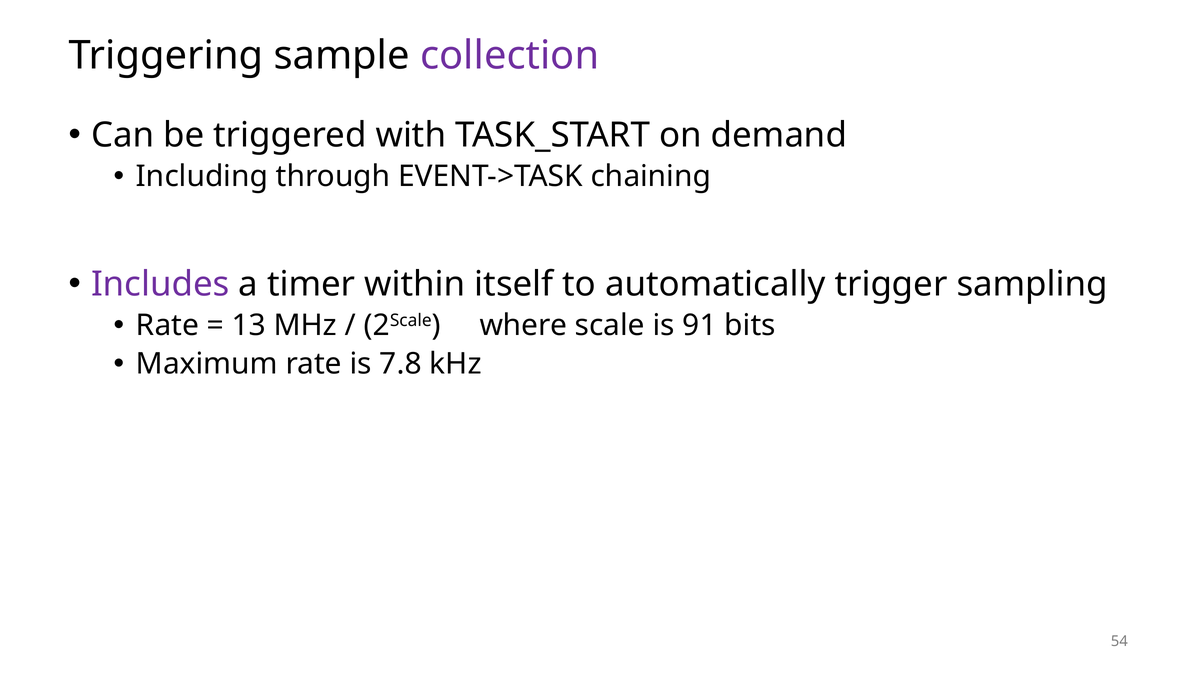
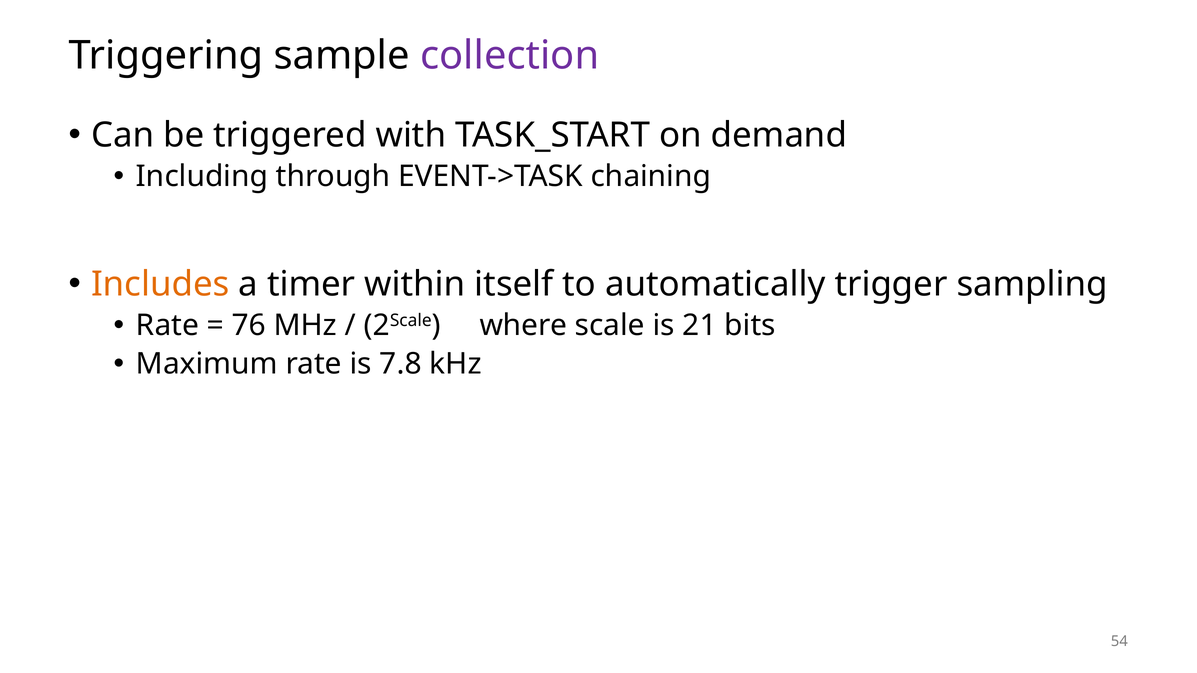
Includes colour: purple -> orange (160, 284)
13: 13 -> 76 (249, 326)
91: 91 -> 21 (700, 326)
